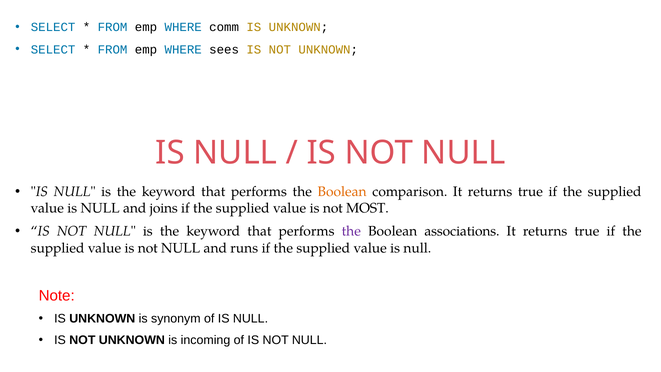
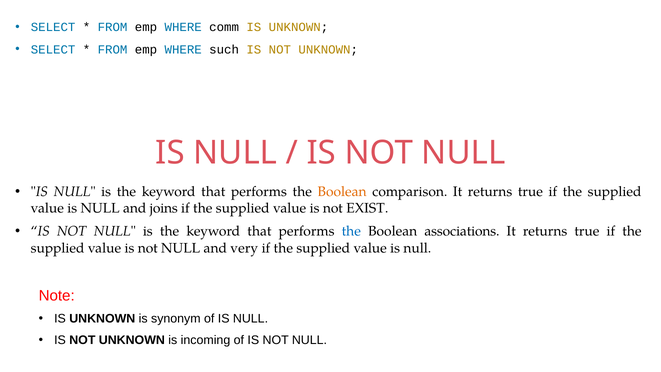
sees: sees -> such (224, 49)
MOST: MOST -> EXIST (367, 208)
the colour: purple -> blue (351, 231)
runs: runs -> very (244, 248)
